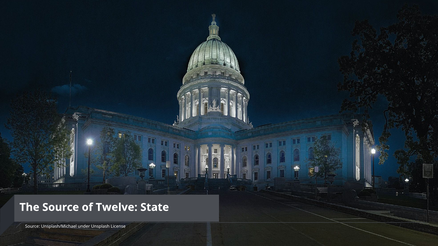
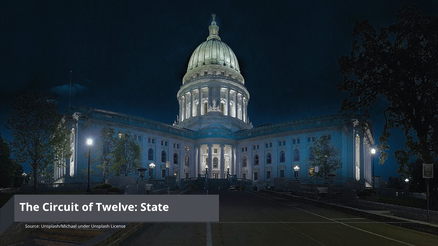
The Source: Source -> Circuit (61, 208)
